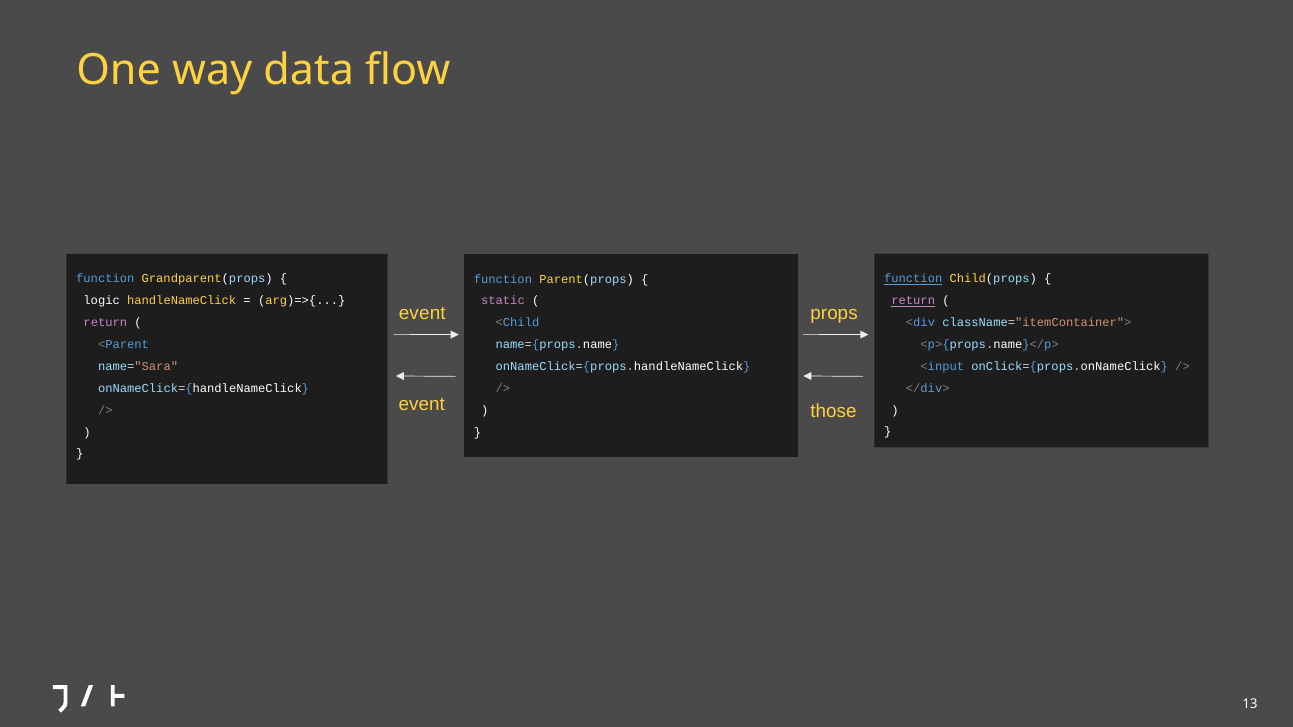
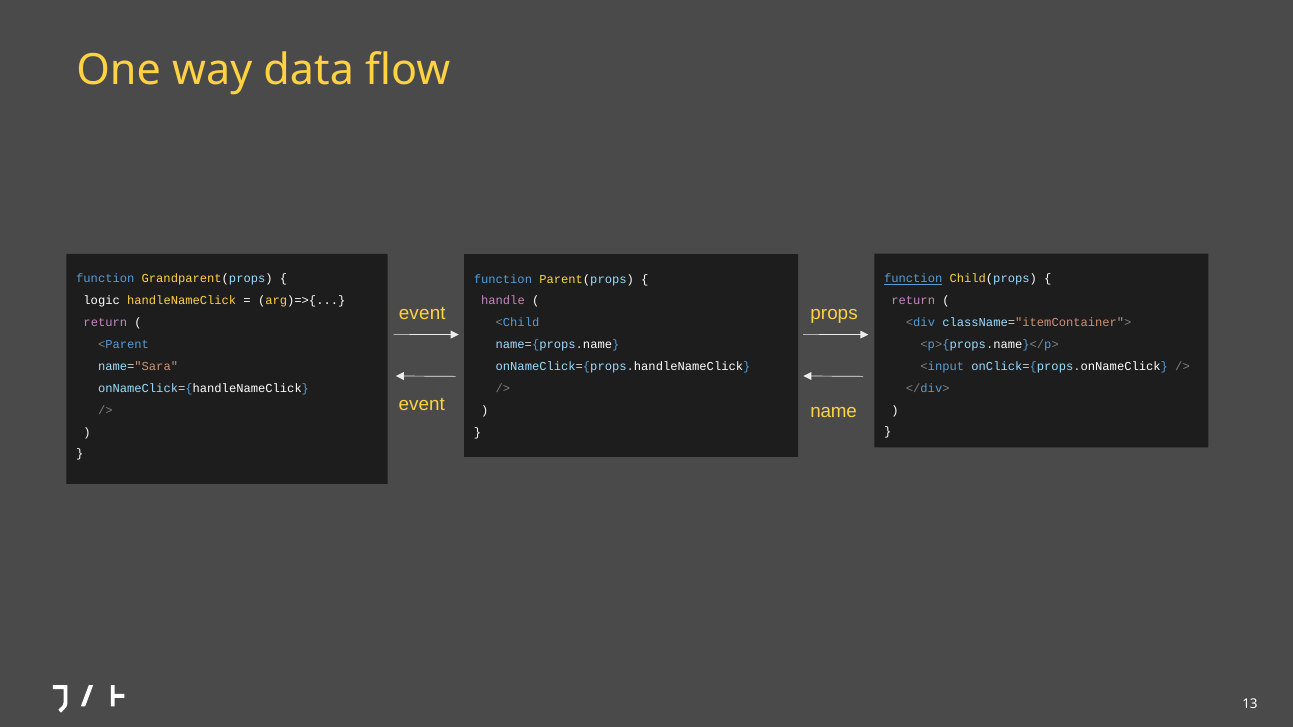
return underline: present -> none (913, 301)
static: static -> handle (503, 301)
those: those -> name (834, 411)
